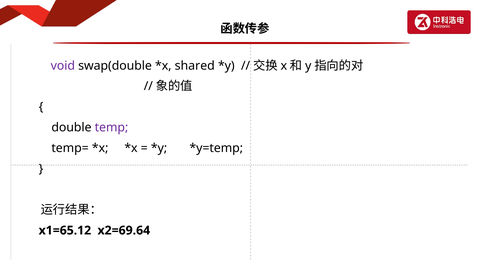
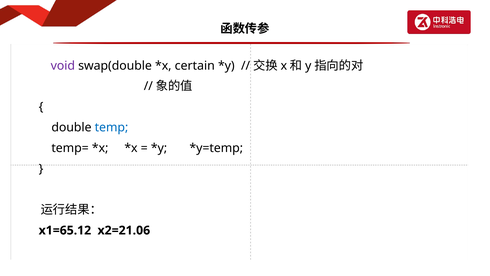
shared: shared -> certain (195, 66)
temp colour: purple -> blue (112, 127)
x2=69.64: x2=69.64 -> x2=21.06 (124, 230)
